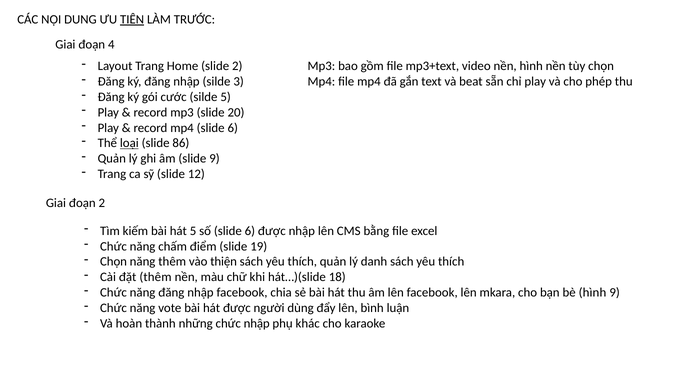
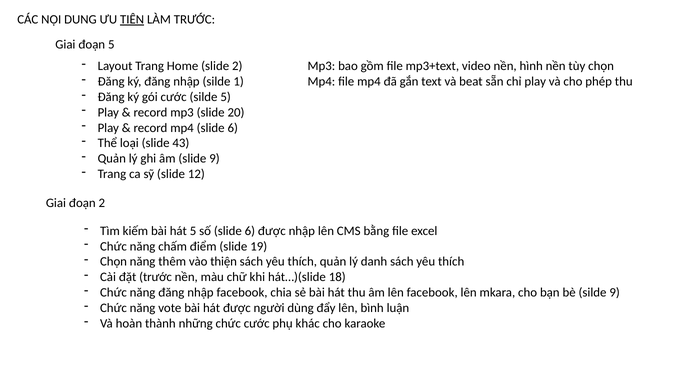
đoạn 4: 4 -> 5 (111, 44)
3: 3 -> 1 (239, 81)
loại underline: present -> none (129, 143)
86: 86 -> 43 (181, 143)
đặt thêm: thêm -> trước (156, 277)
bè hình: hình -> silde (593, 292)
chức nhập: nhập -> cước (257, 323)
